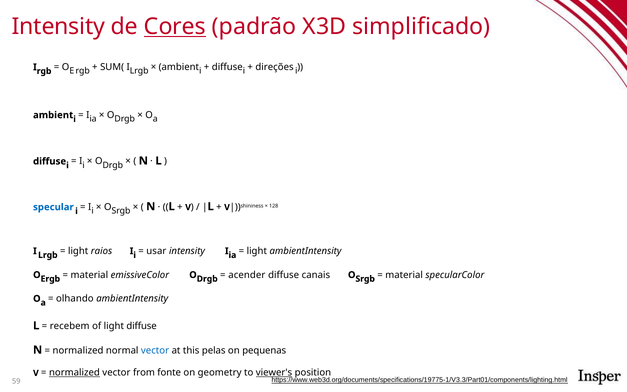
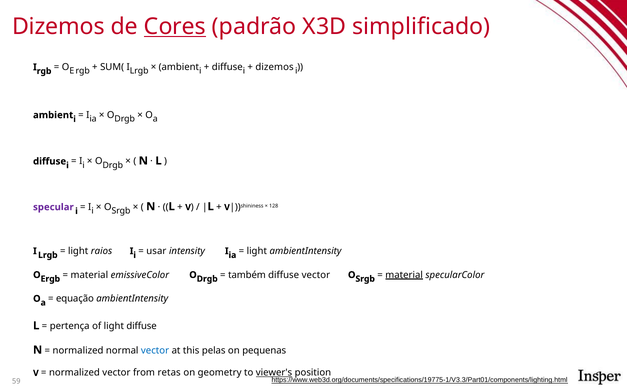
Intensity: Intensity -> Dizemos (58, 26)
direções: direções -> dizemos (275, 67)
specular colour: blue -> purple (53, 207)
acender: acender -> também (247, 275)
diffuse canais: canais -> vector (316, 275)
material underline: none -> present (404, 275)
olhando: olhando -> equação (75, 299)
recebem: recebem -> pertença (70, 326)
normalized underline: present -> none (74, 373)
fonte: fonte -> retas (169, 373)
